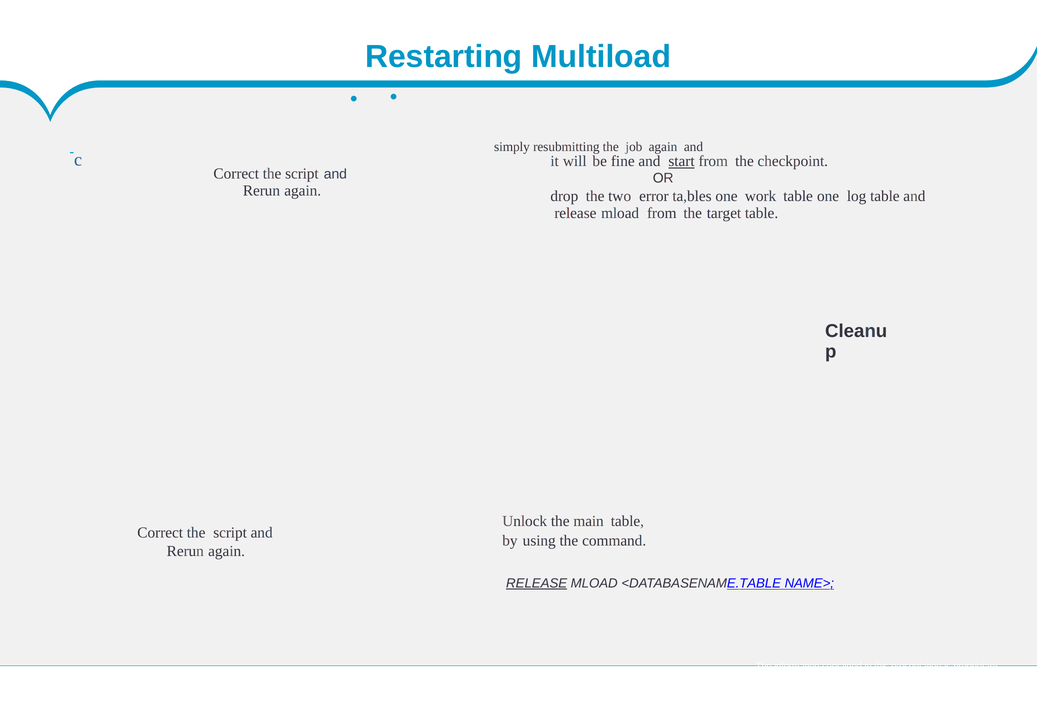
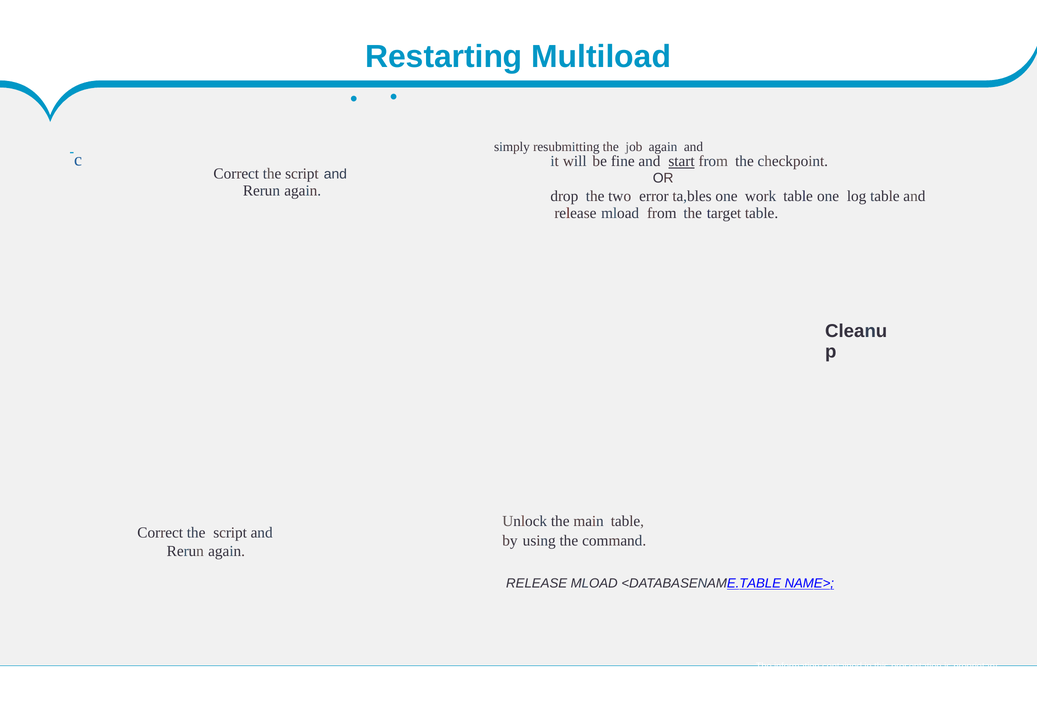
RELEASE underline: present -> none (537, 583)
